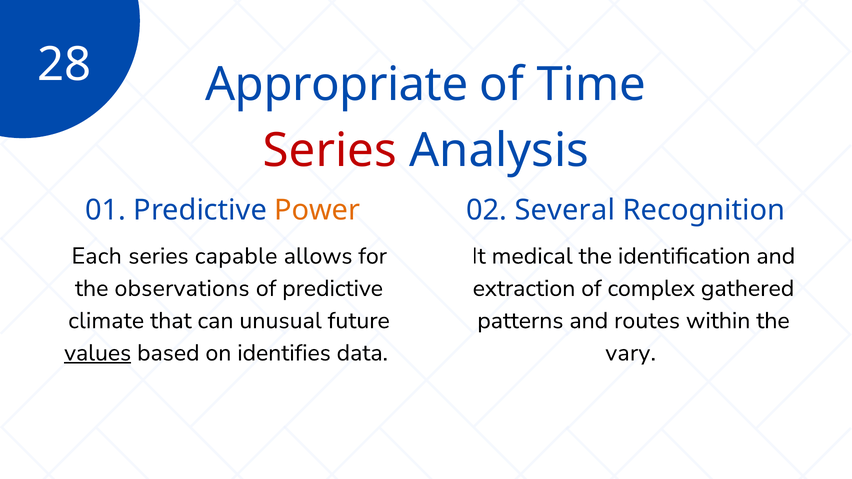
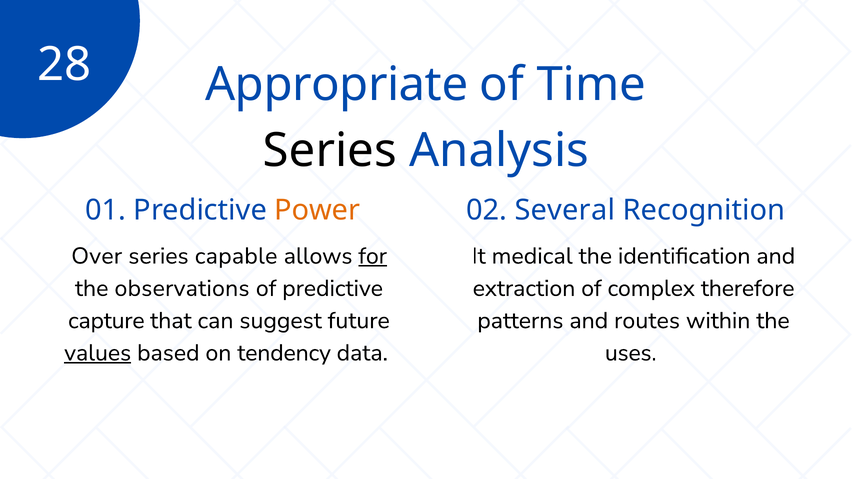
Series colour: red -> black (330, 151)
Each: Each -> Over (97, 256)
for underline: none -> present (373, 256)
gathered: gathered -> therefore (748, 288)
climate: climate -> capture (106, 321)
unusual: unusual -> suggest (281, 321)
identifies: identifies -> tendency (284, 353)
vary: vary -> uses (631, 353)
